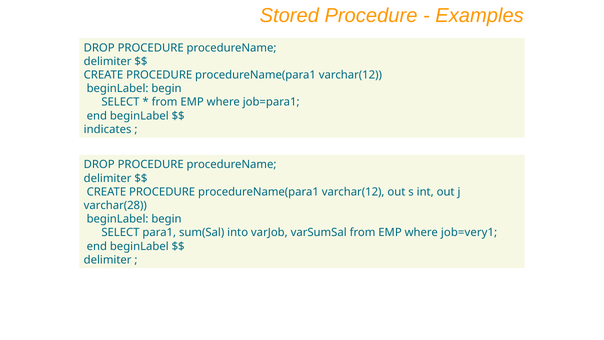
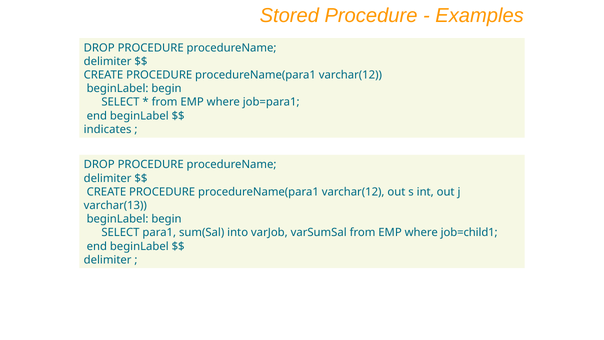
varchar(28: varchar(28 -> varchar(13 (115, 205)
job=very1: job=very1 -> job=child1 (469, 233)
